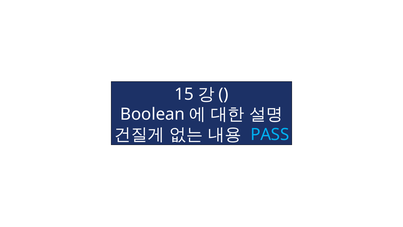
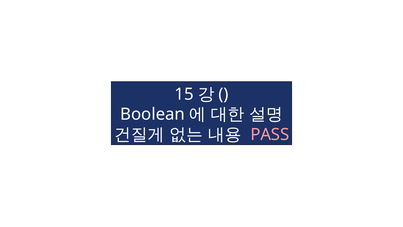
PASS colour: light blue -> pink (270, 134)
